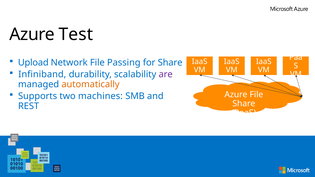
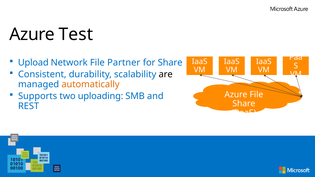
Passing: Passing -> Partner (124, 63)
Infiniband: Infiniband -> Consistent (42, 75)
are colour: purple -> black (166, 75)
machines: machines -> uploading (101, 96)
